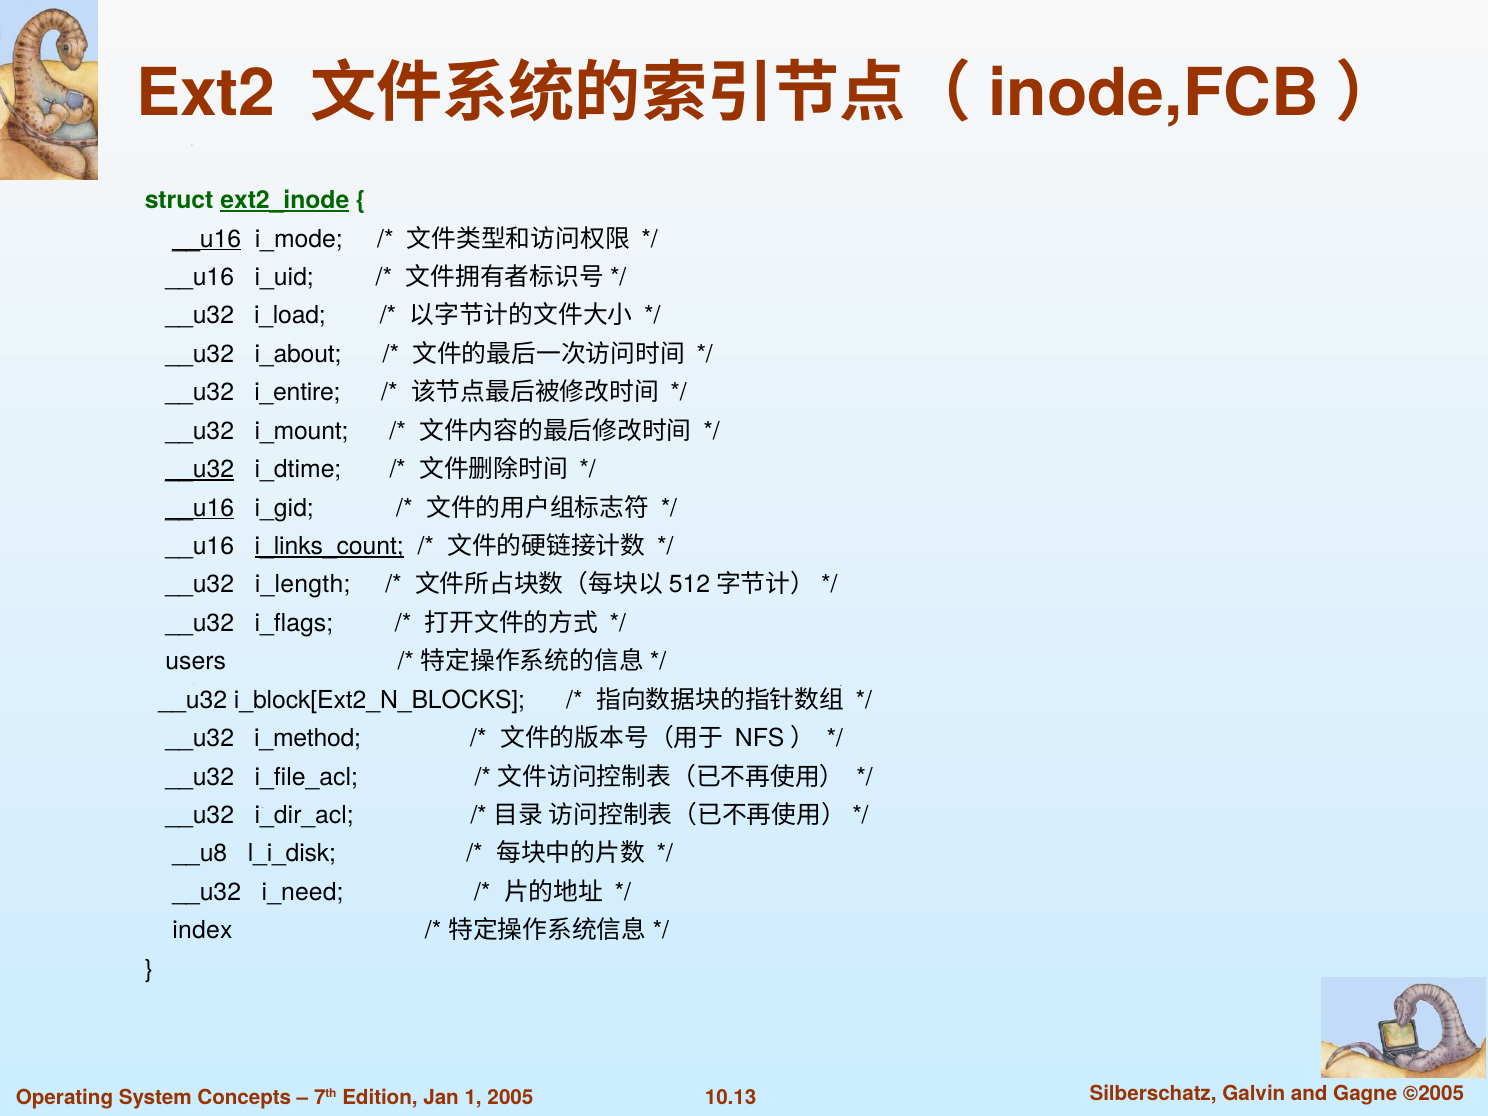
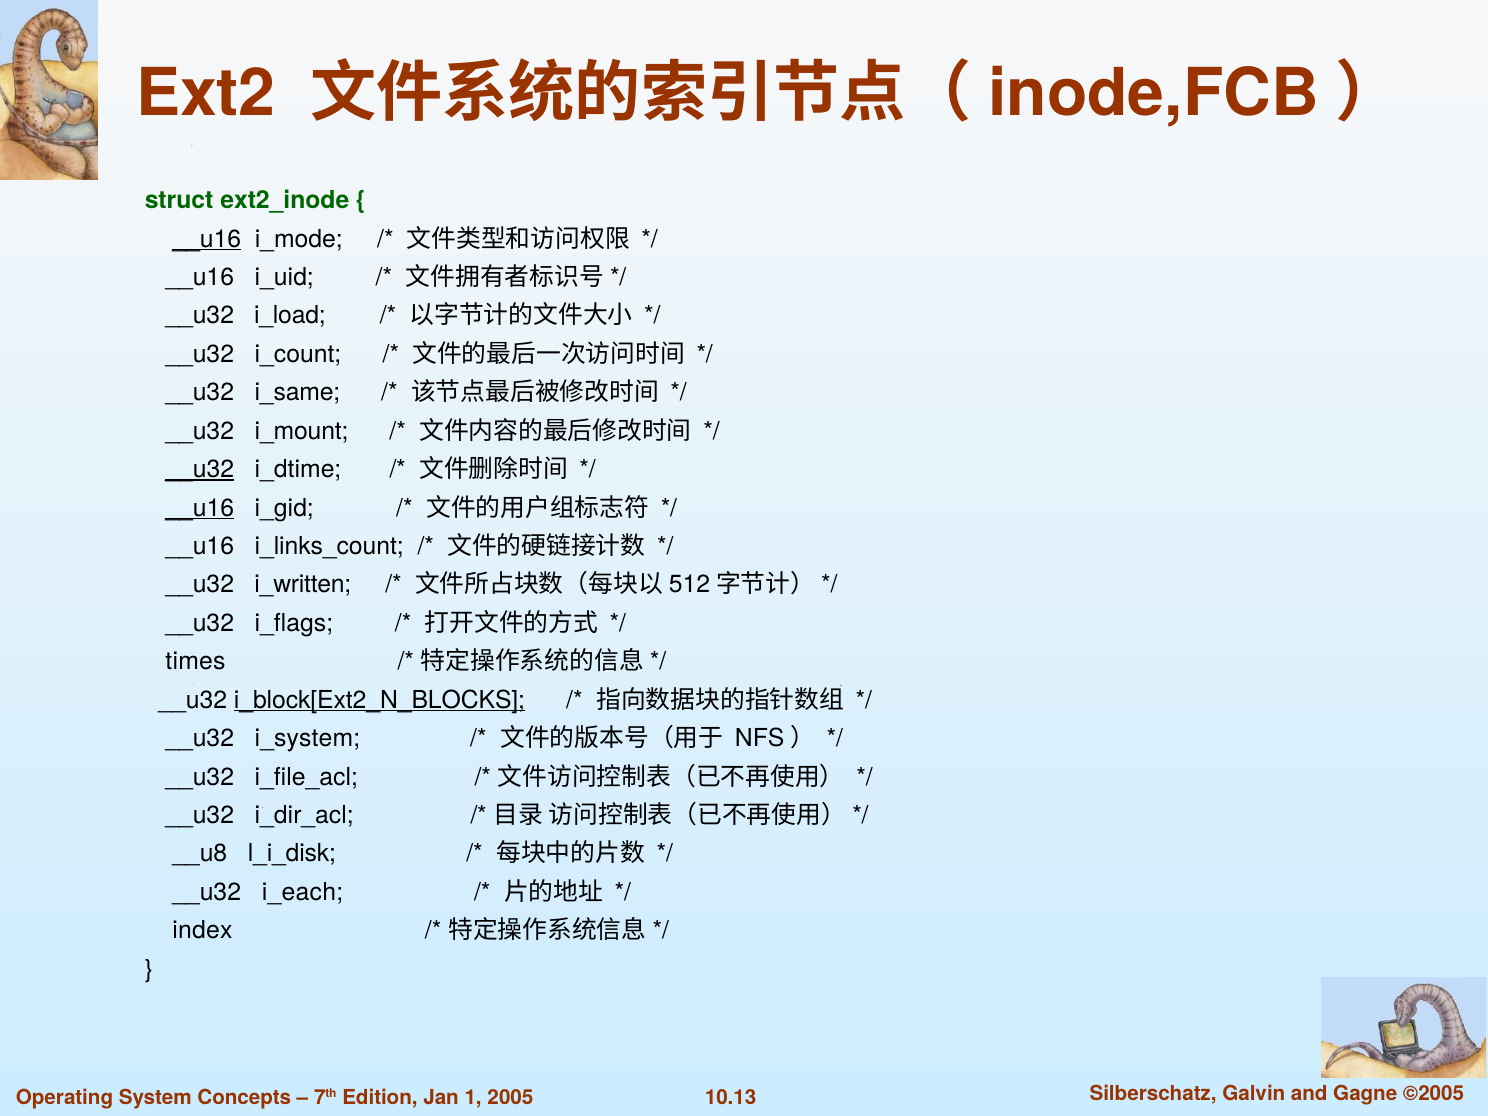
ext2_inode underline: present -> none (285, 200)
i_about: i_about -> i_count (298, 354)
i_entire: i_entire -> i_same (297, 393)
i_links_count underline: present -> none (329, 546)
i_length: i_length -> i_written (303, 585)
users: users -> times (196, 662)
i_block[Ext2_N_BLOCKS underline: none -> present (380, 700)
i_method: i_method -> i_system (307, 739)
i_need: i_need -> i_each (303, 892)
